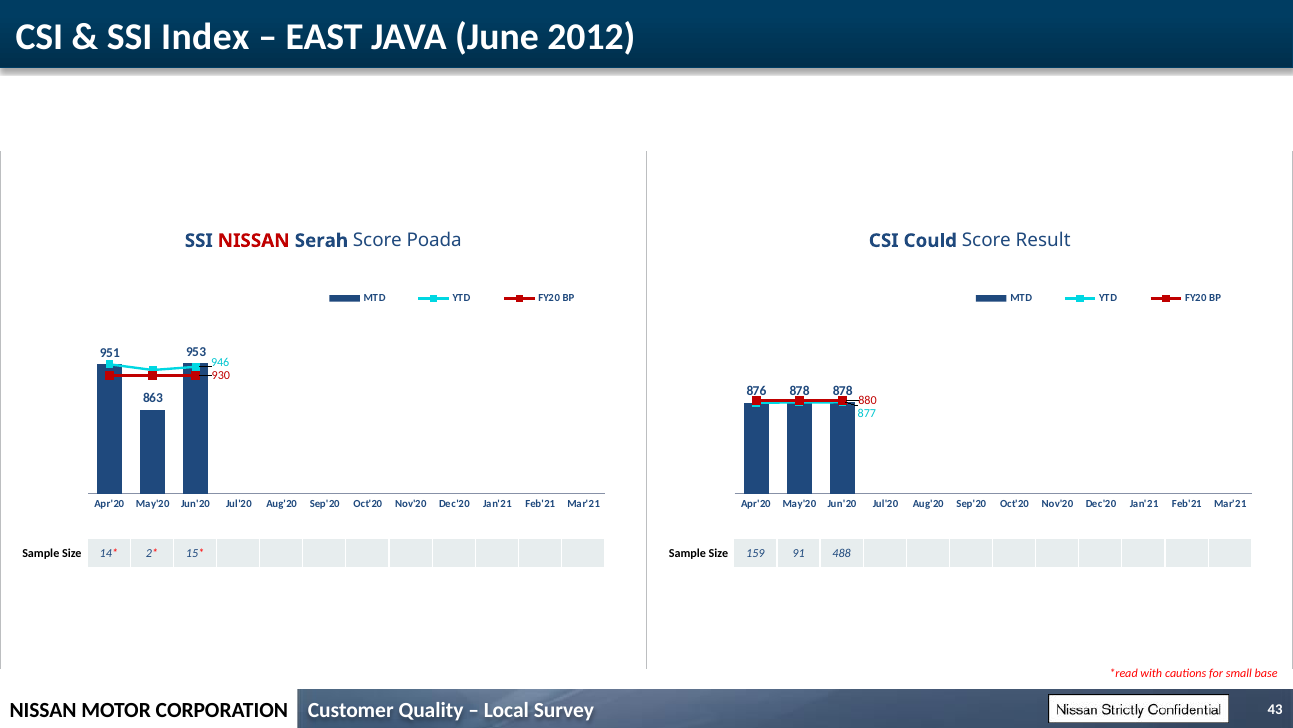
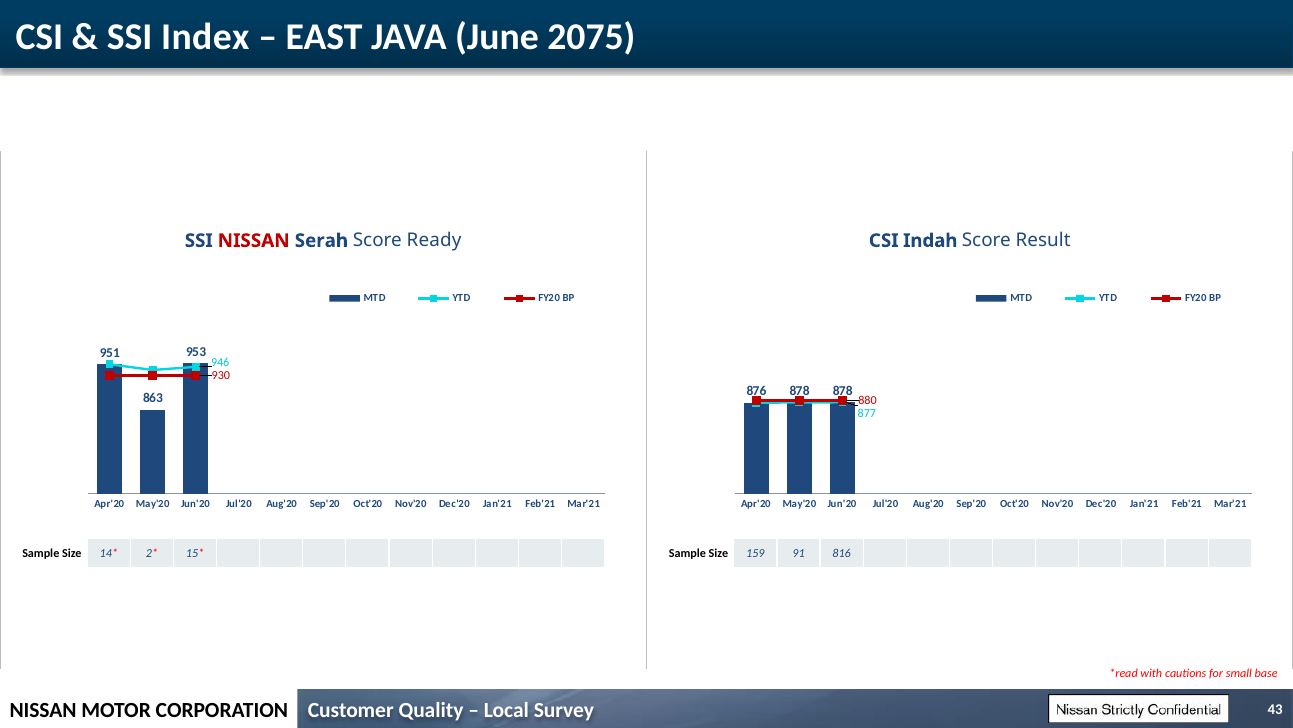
2012: 2012 -> 2075 (591, 37)
Poada: Poada -> Ready (434, 241)
Could: Could -> Indah (930, 241)
488: 488 -> 816 (842, 553)
